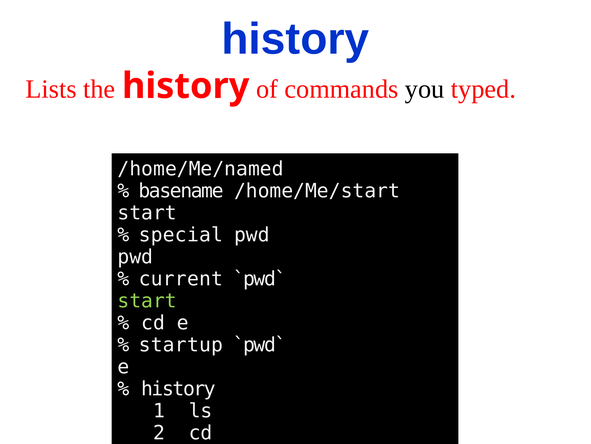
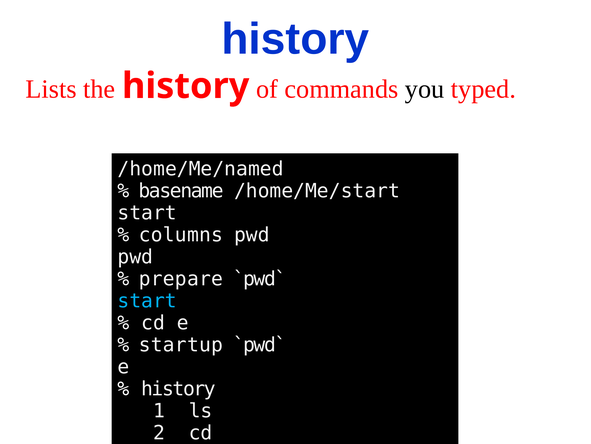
special: special -> columns (181, 235)
current: current -> prepare (181, 279)
start colour: light green -> light blue (147, 300)
